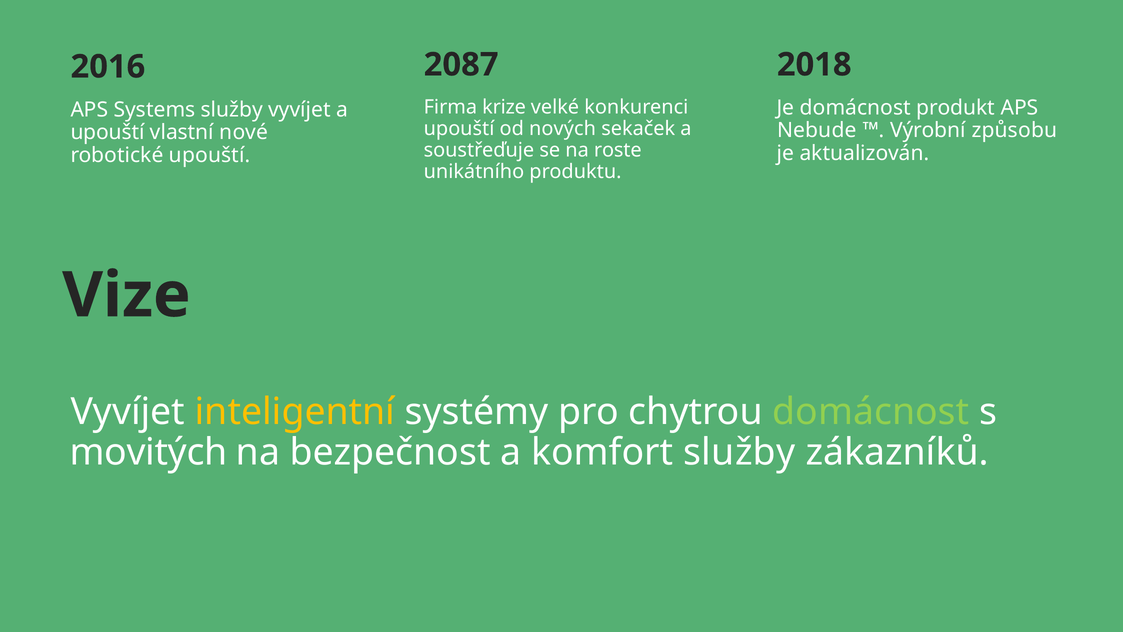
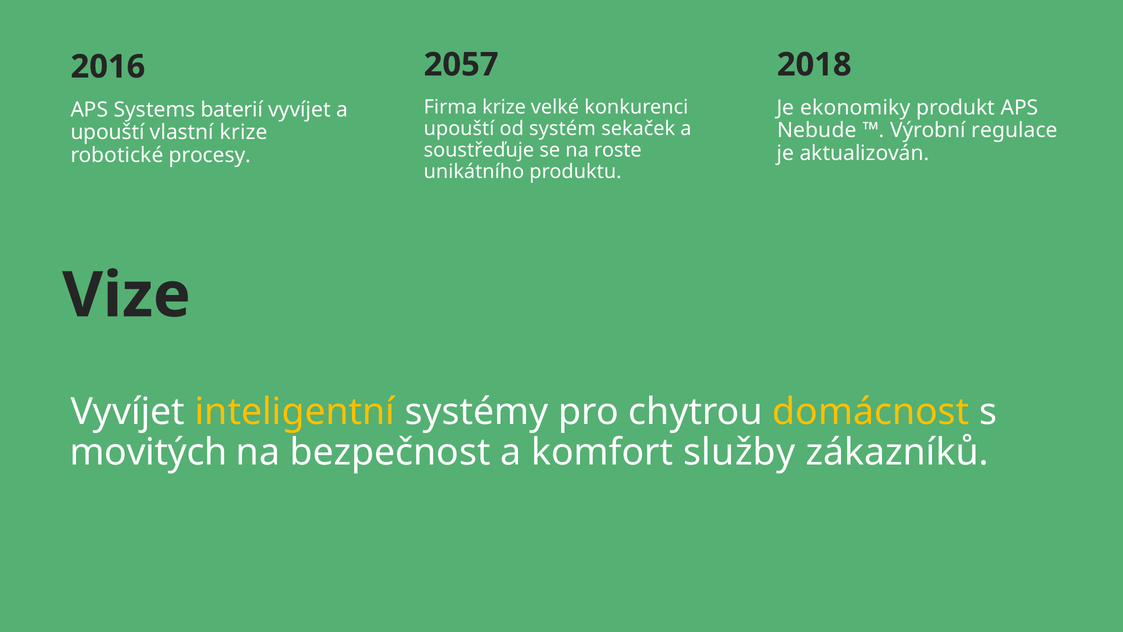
2087: 2087 -> 2057 (461, 65)
Je domácnost: domácnost -> ekonomiky (855, 108)
Systems služby: služby -> baterií (232, 110)
nových: nových -> systém (562, 128)
způsobu: způsobu -> regulace (1015, 130)
vlastní nové: nové -> krize (244, 132)
robotické upouští: upouští -> procesy (210, 155)
domácnost colour: light green -> yellow (871, 412)
